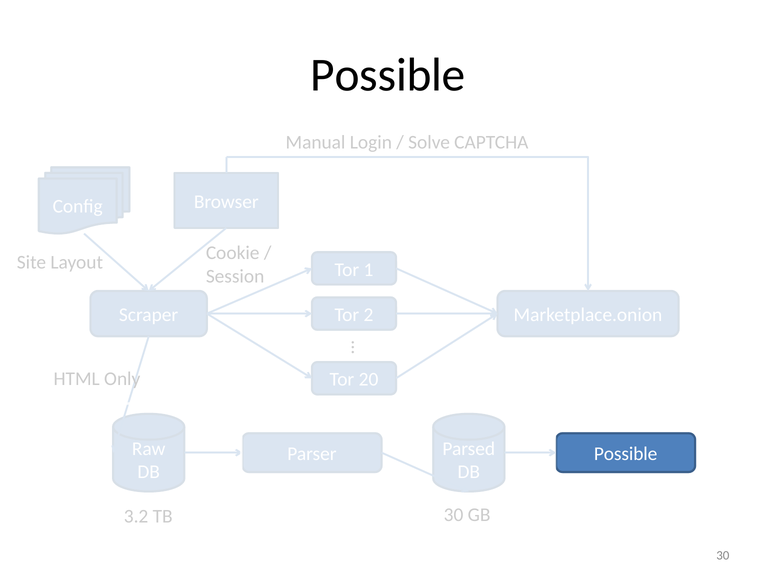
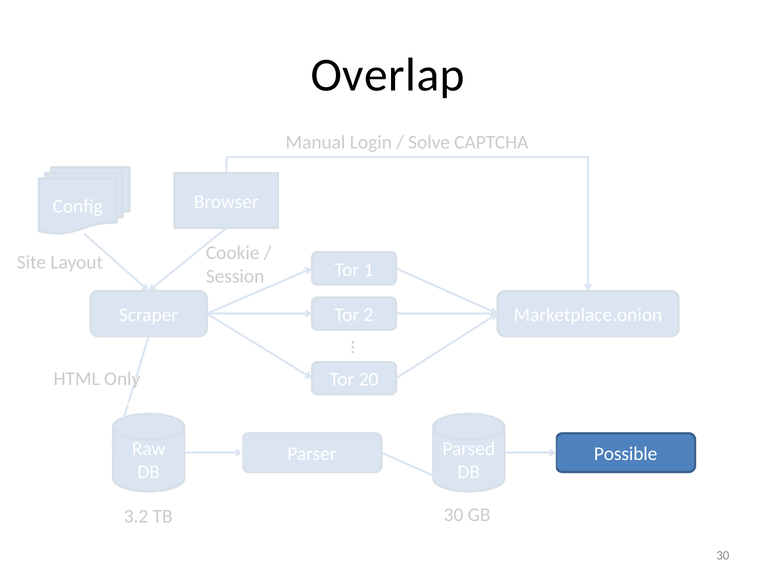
Possible: Possible -> Overlap (388, 75)
